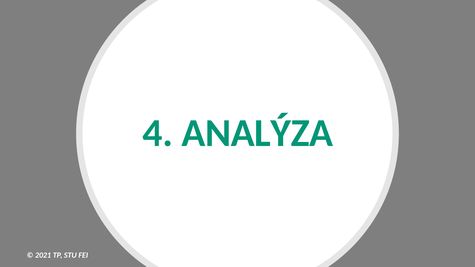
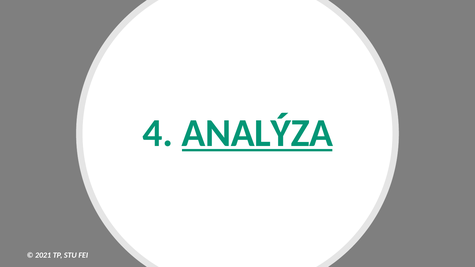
ANALÝZA underline: none -> present (257, 133)
